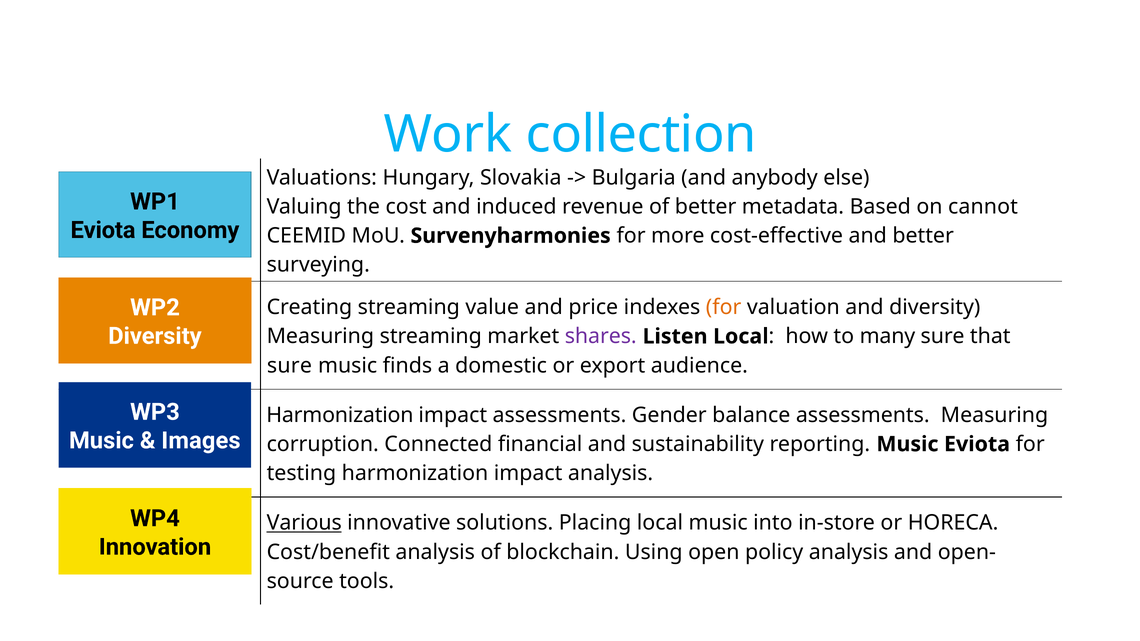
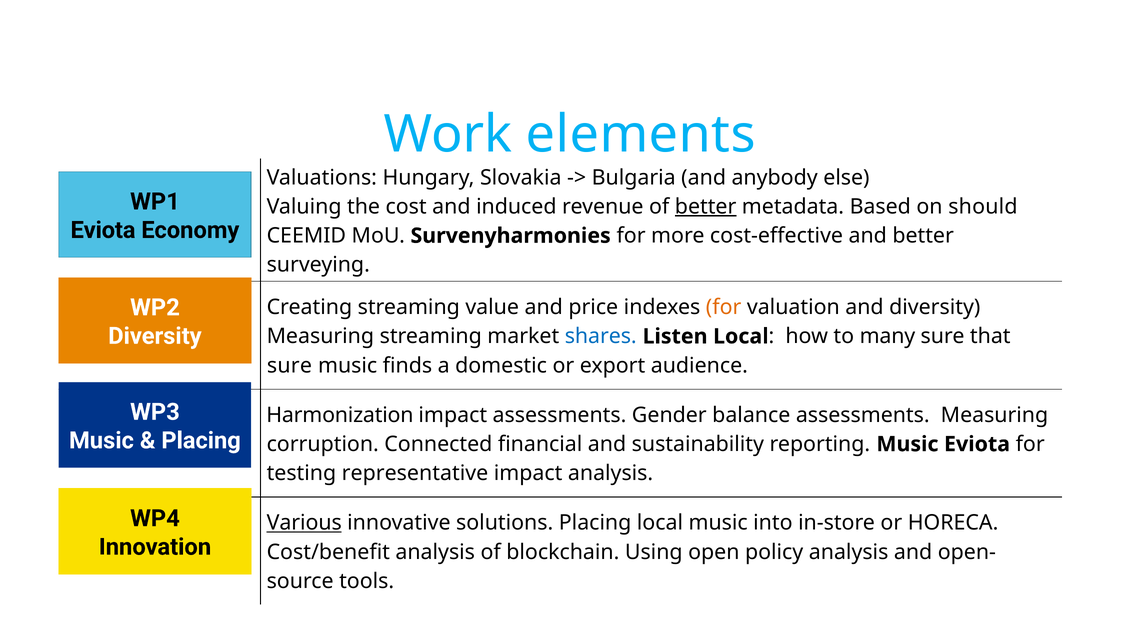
collection: collection -> elements (641, 135)
better underline: none -> present (706, 207)
cannot: cannot -> should (983, 207)
shares colour: purple -> blue (601, 337)
Images: Images -> Placing (201, 441)
testing harmonization: harmonization -> representative (415, 473)
